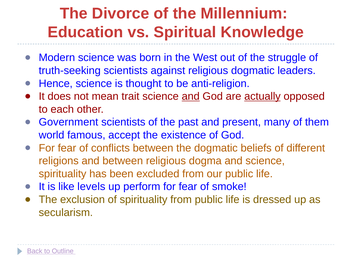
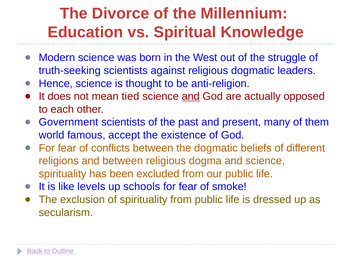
trait: trait -> tied (130, 96)
actually underline: present -> none (262, 96)
perform: perform -> schools (142, 187)
